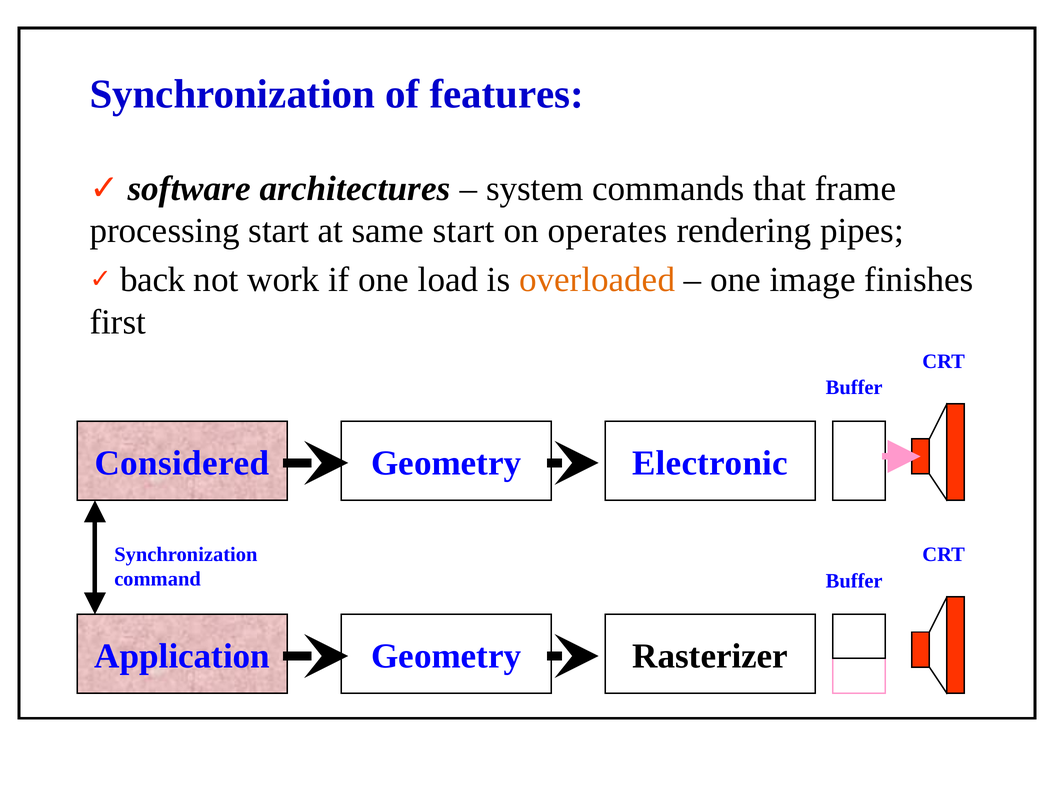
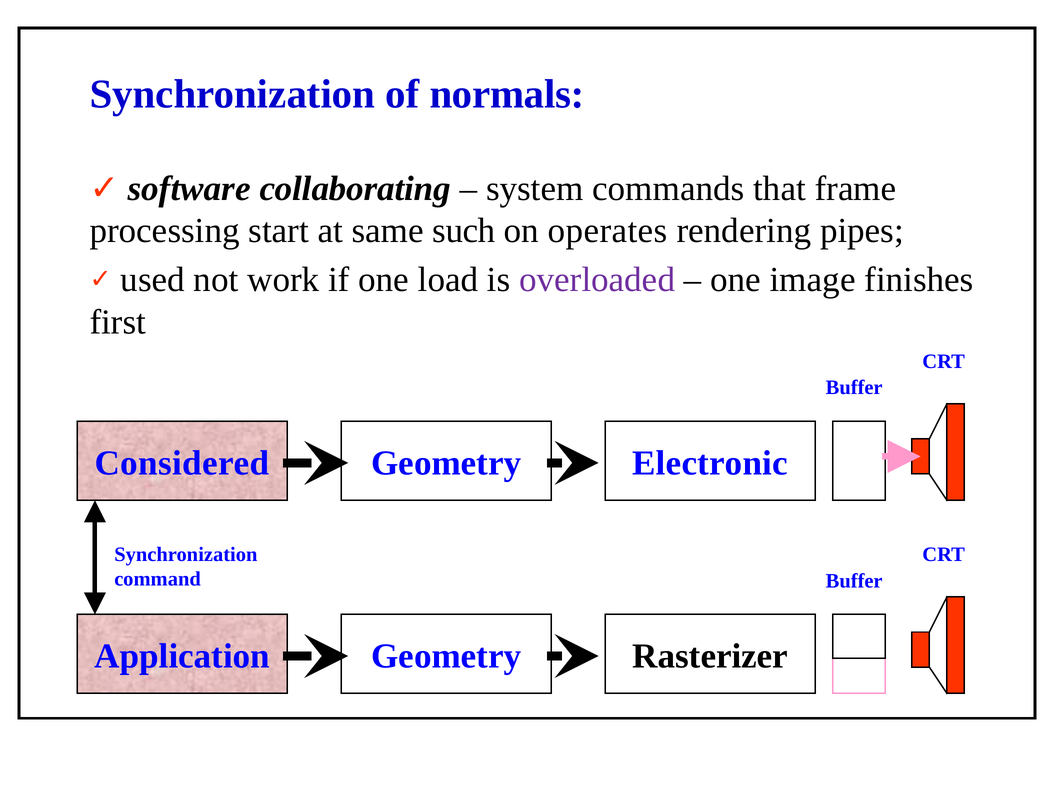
features: features -> normals (507, 94)
architectures: architectures -> collaborating (355, 189)
same start: start -> such (464, 231)
back: back -> used (153, 280)
overloaded colour: orange -> purple (597, 280)
